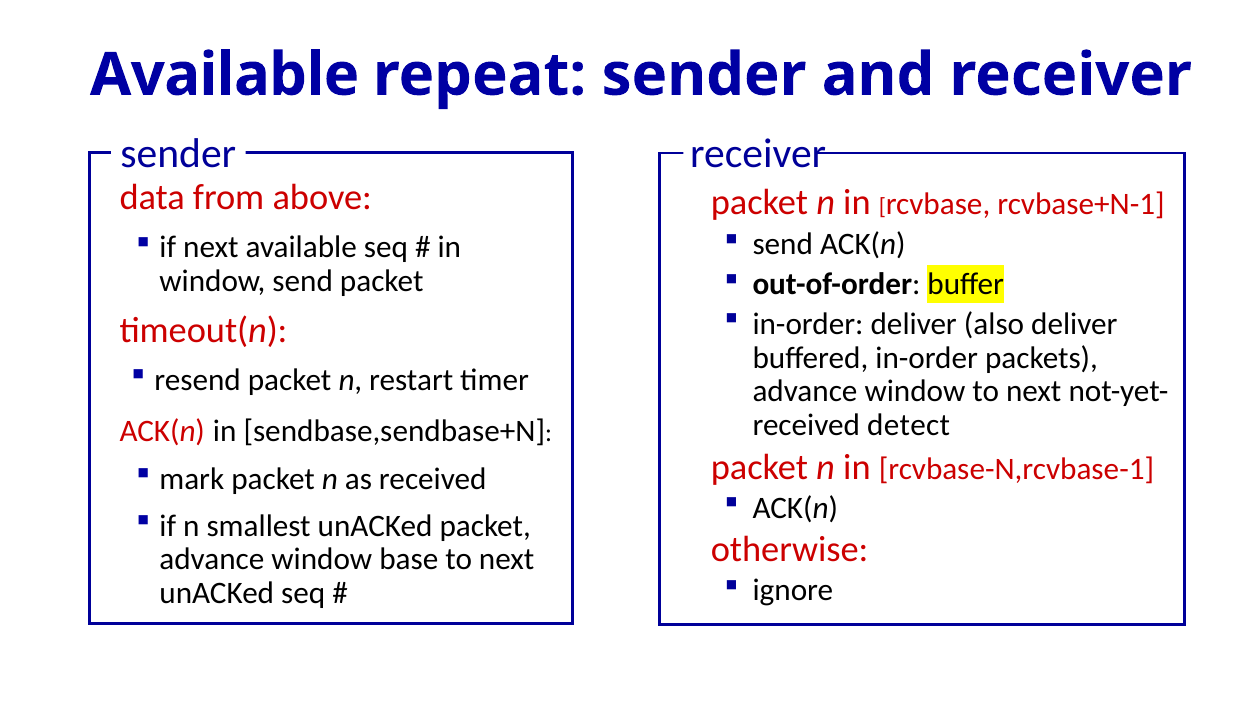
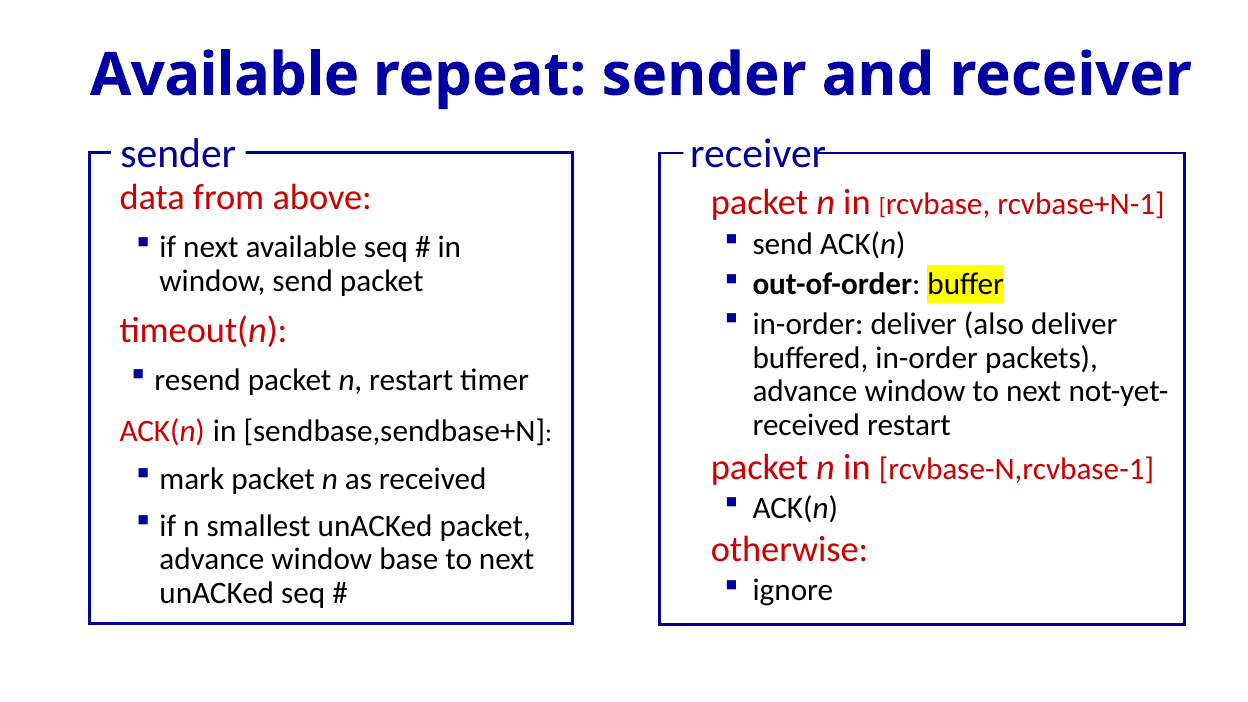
received detect: detect -> restart (909, 425)
